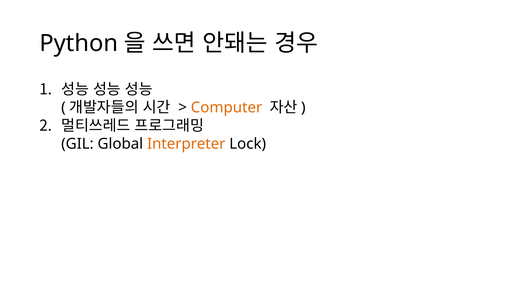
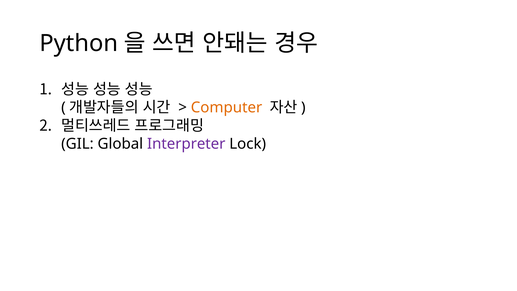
Interpreter colour: orange -> purple (186, 144)
